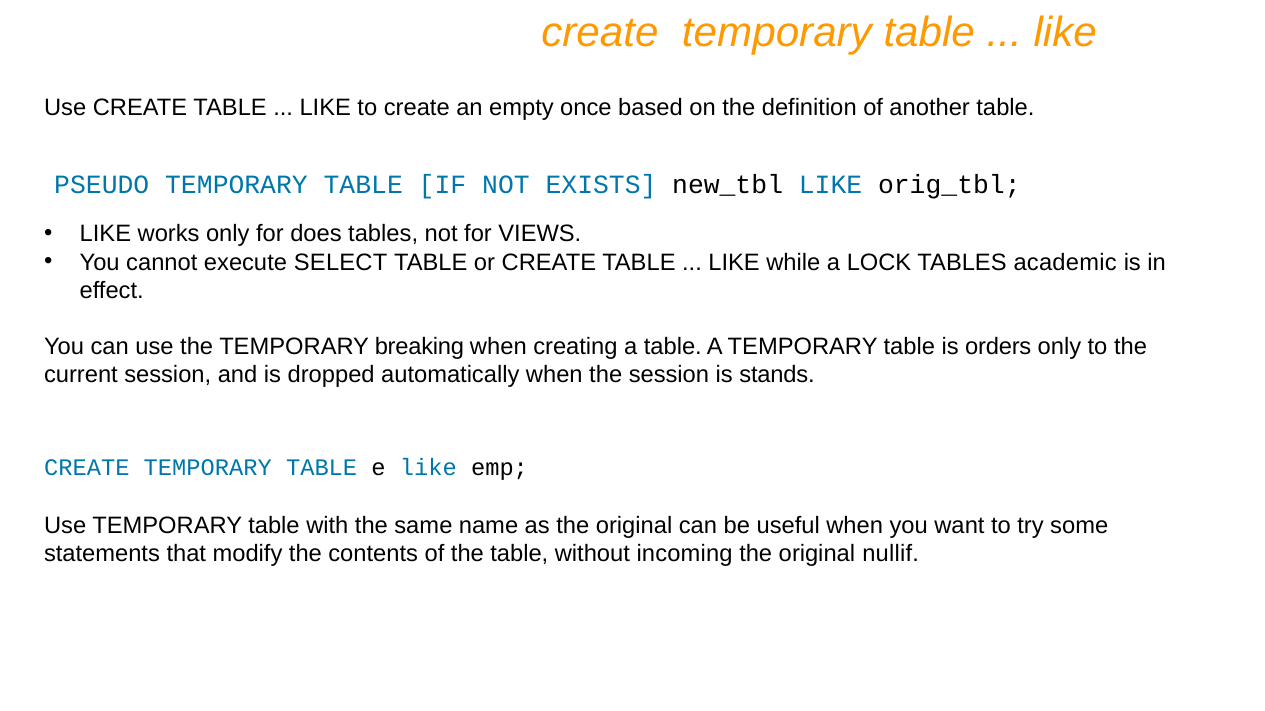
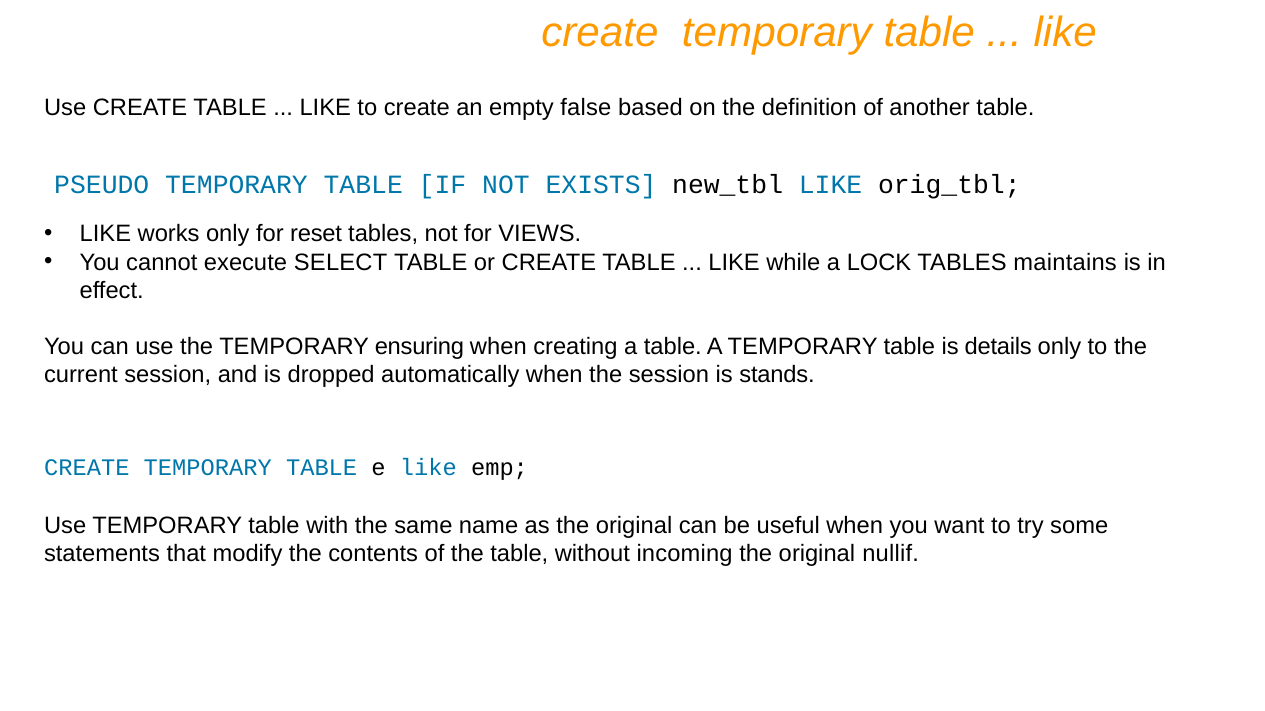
once: once -> false (586, 107)
does: does -> reset (316, 234)
academic: academic -> maintains (1065, 262)
breaking: breaking -> ensuring (419, 347)
orders: orders -> details (998, 347)
